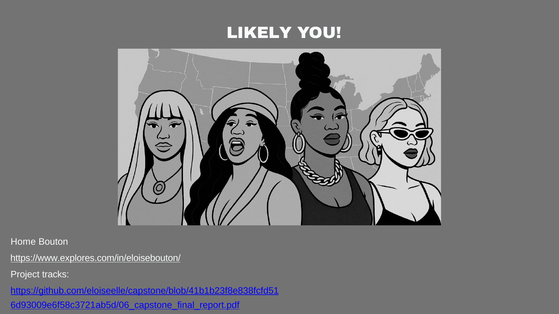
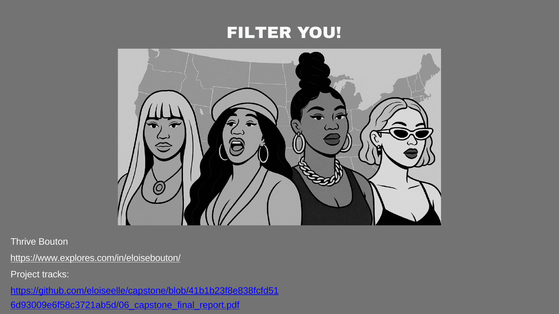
LIKELY: LIKELY -> FILTER (259, 33)
Home: Home -> Thrive (23, 242)
